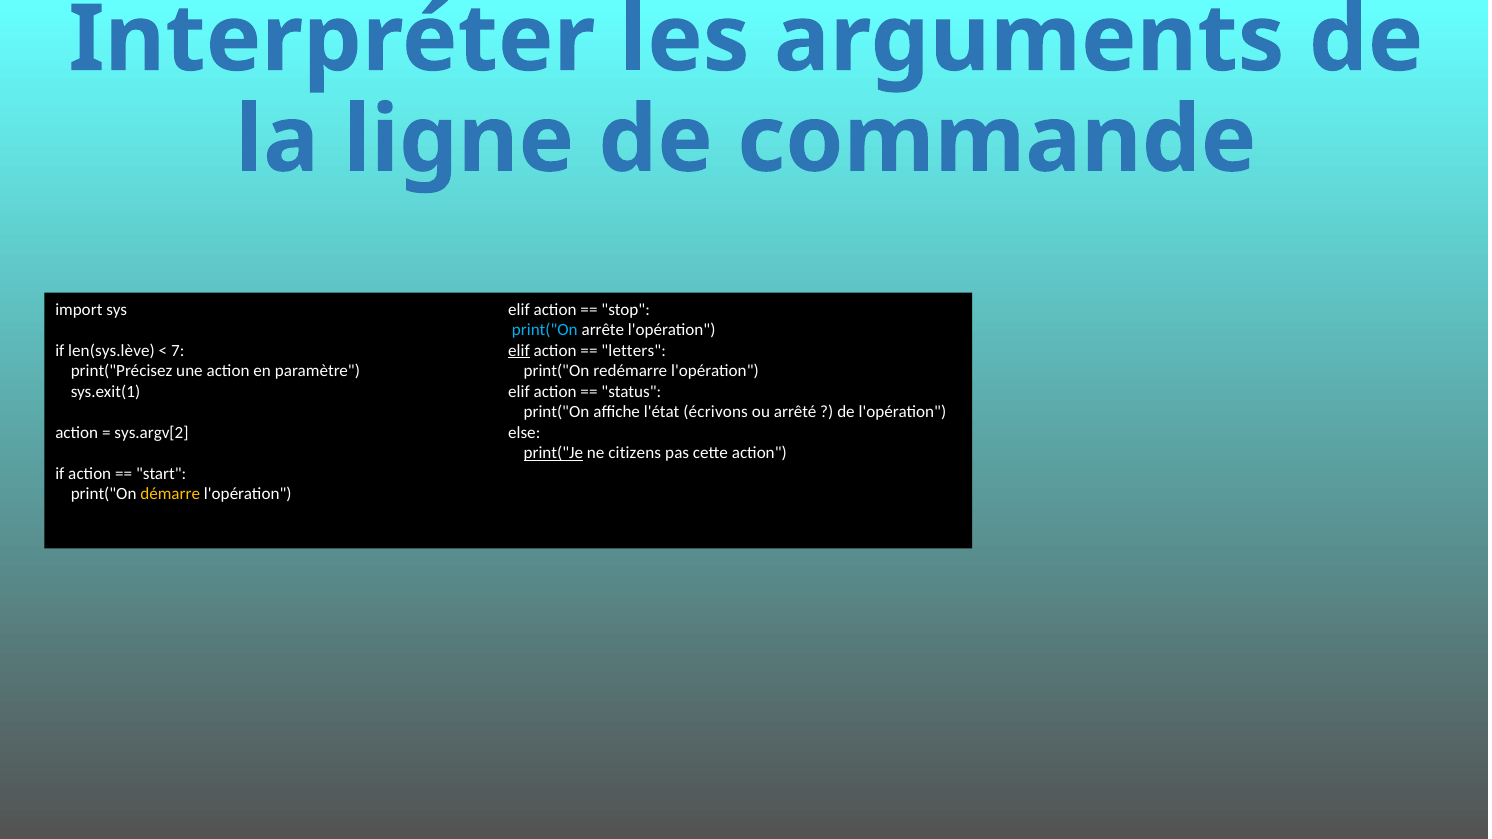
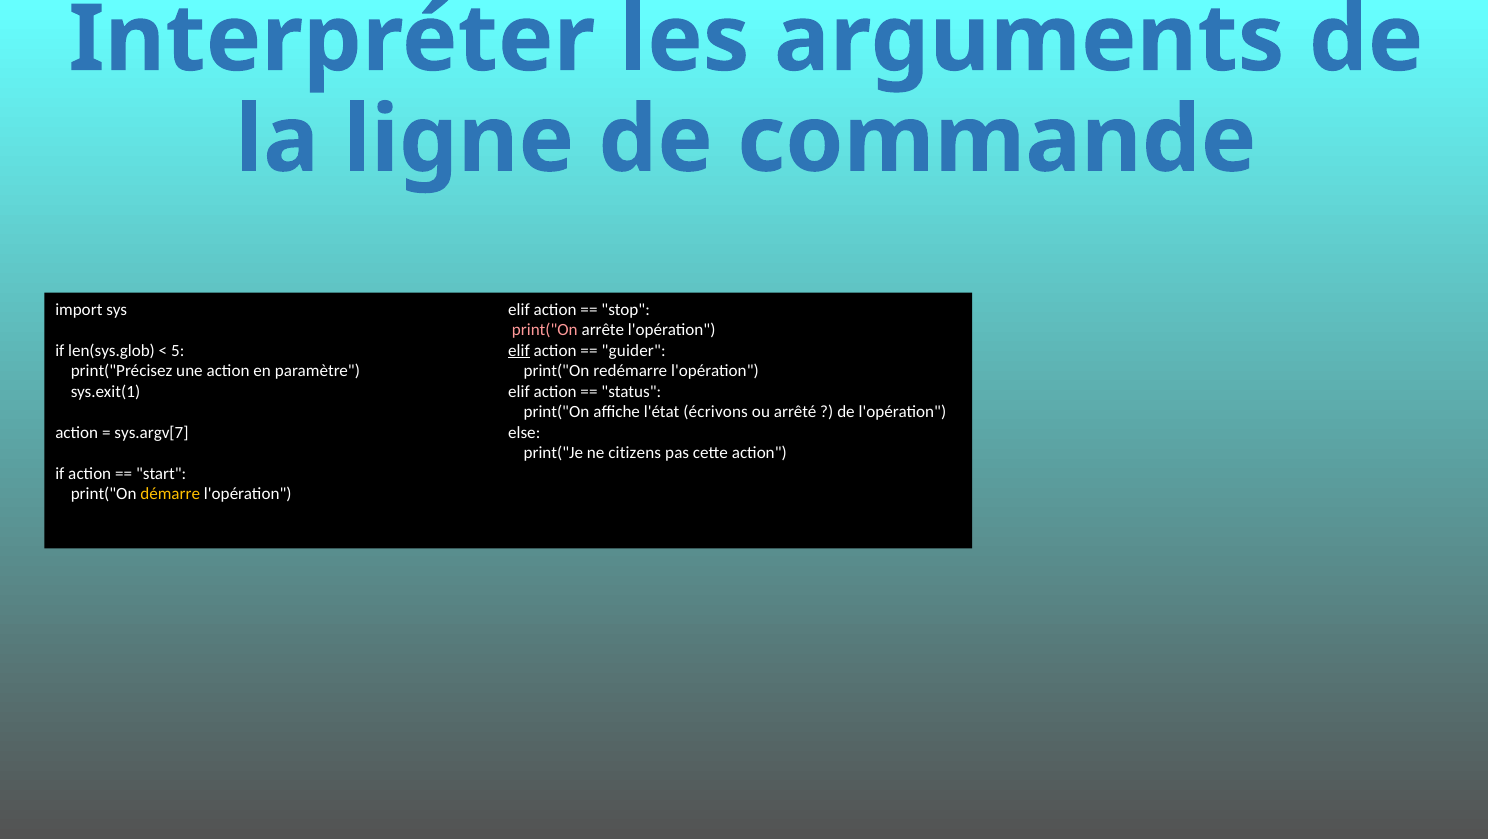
print("On colour: light blue -> pink (545, 330)
len(sys.lève: len(sys.lève -> len(sys.glob (112, 351)
7: 7 -> 5 (178, 351)
letters: letters -> guider (634, 351)
sys.argv[2: sys.argv[2 -> sys.argv[7 (151, 433)
print("Je underline: present -> none (553, 453)
